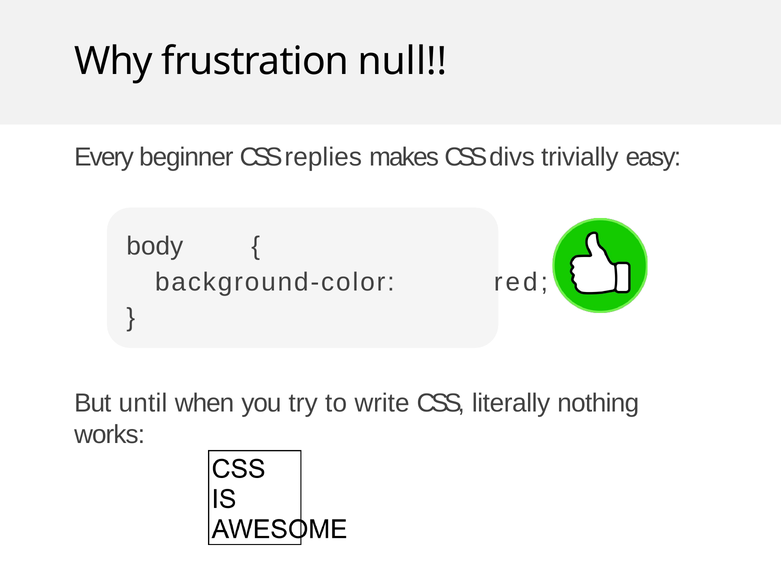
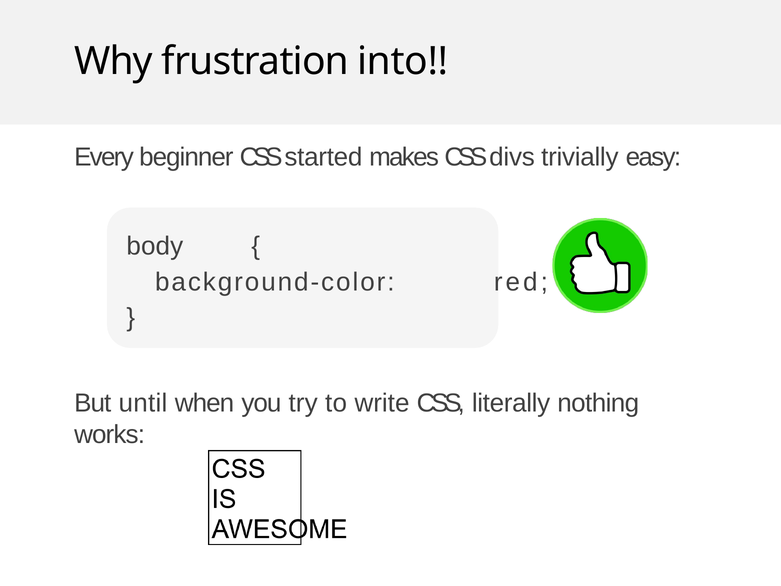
null: null -> into (403, 62)
replies: replies -> started (323, 157)
